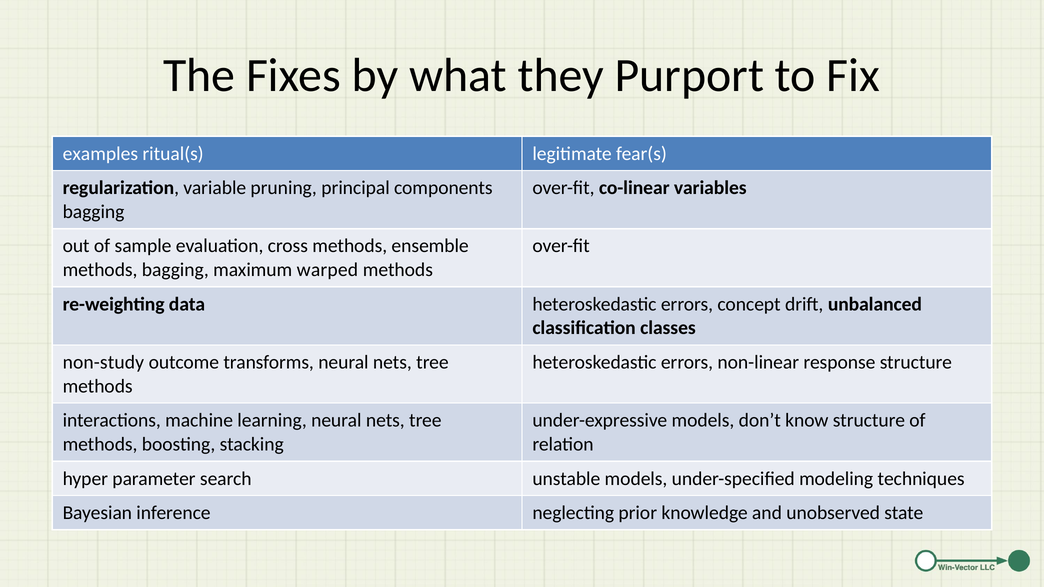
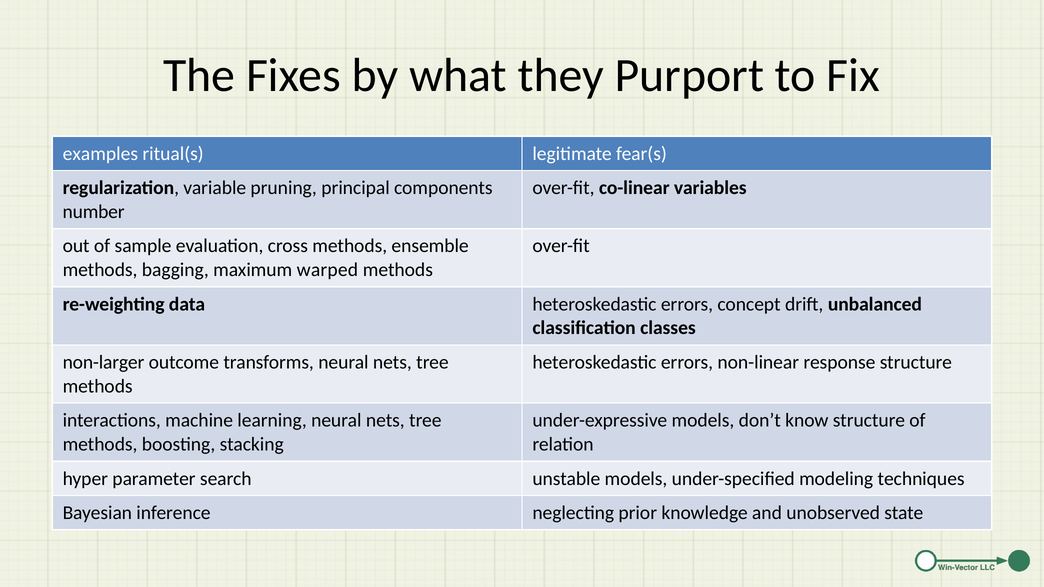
bagging: bagging -> number (94, 212)
non-study: non-study -> non-larger (103, 362)
